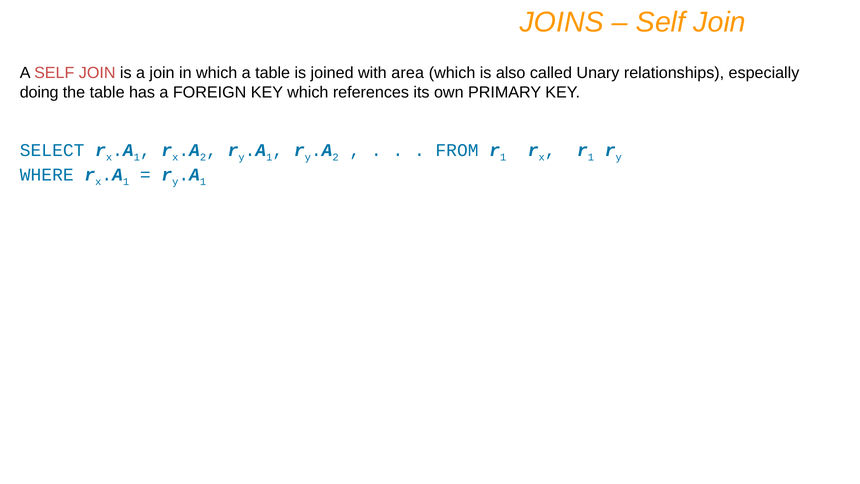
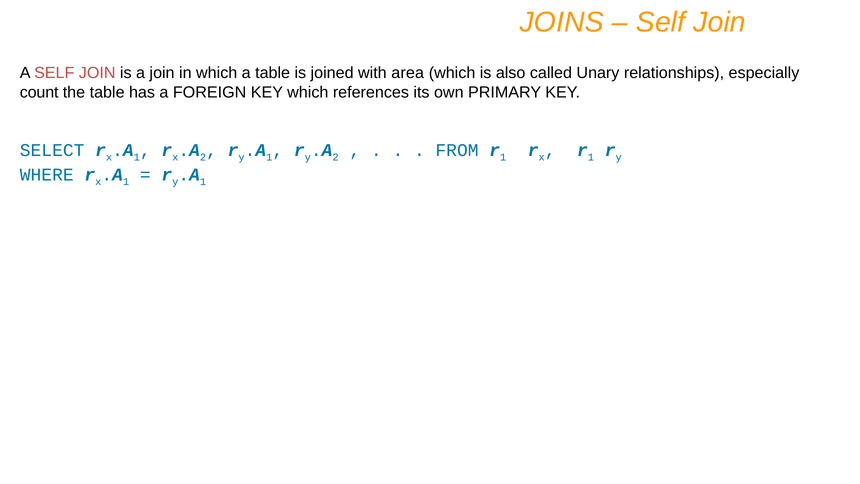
doing: doing -> count (39, 92)
